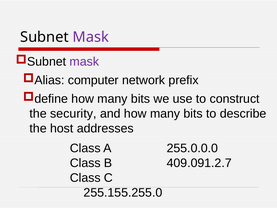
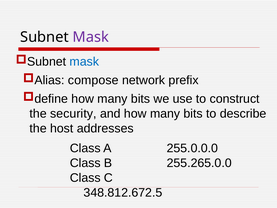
mask colour: purple -> blue (84, 62)
computer: computer -> compose (93, 80)
409.091.2.7: 409.091.2.7 -> 255.265.0.0 (199, 163)
255.155.255.0: 255.155.255.0 -> 348.812.672.5 (123, 192)
